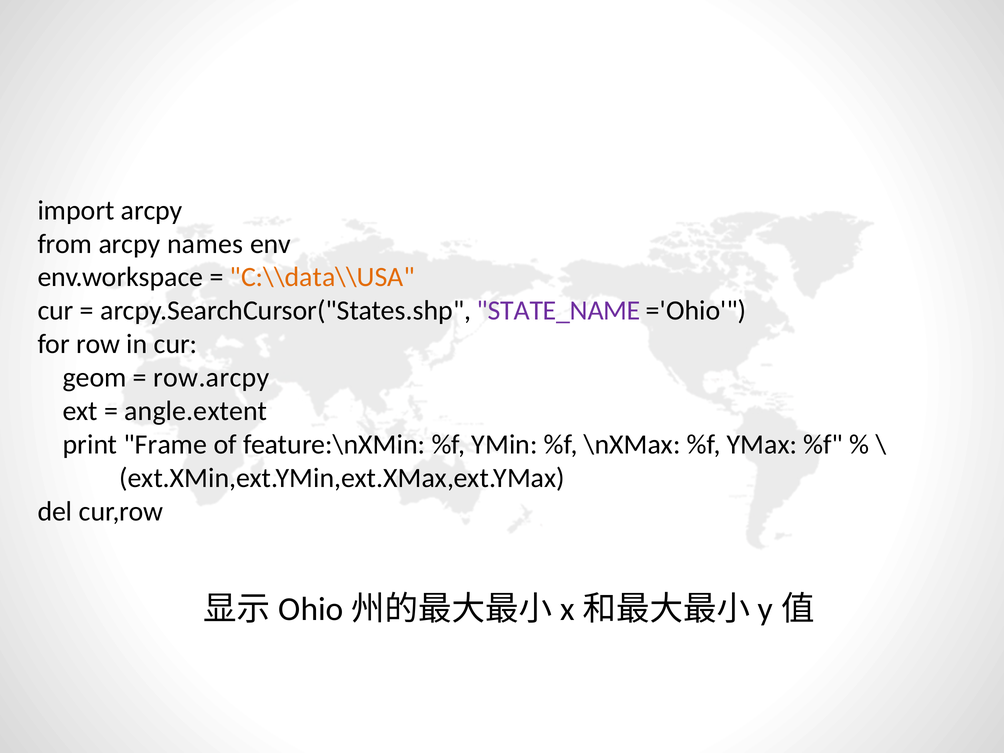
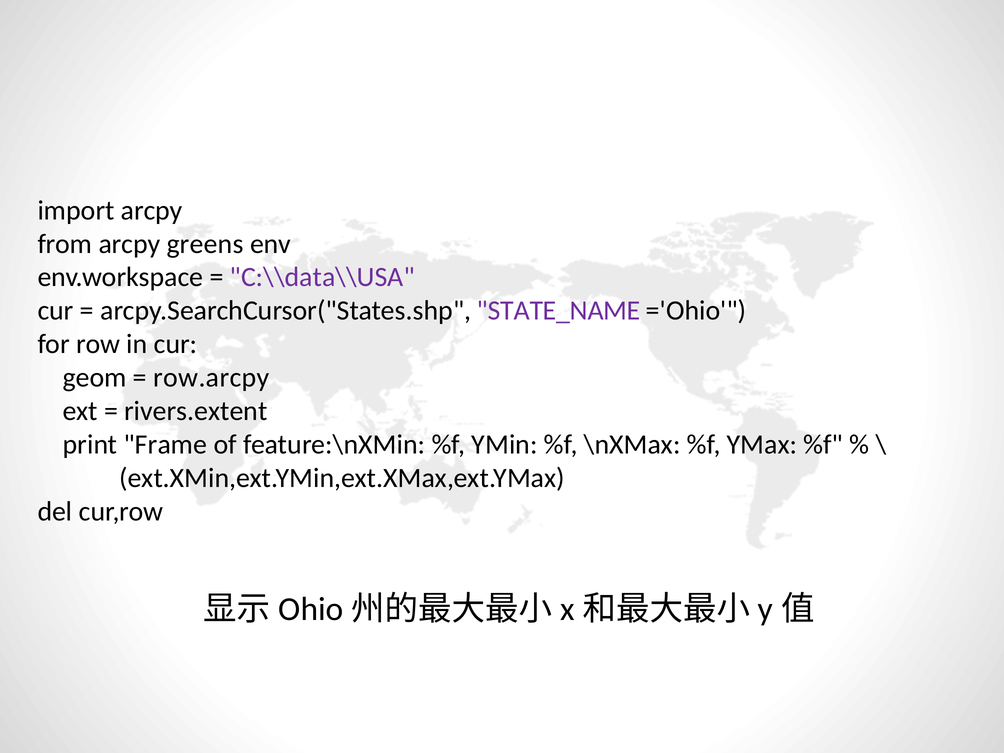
names: names -> greens (205, 244)
C:\\data\\USA colour: orange -> purple (322, 277)
angle.extent: angle.extent -> rivers.extent (196, 411)
